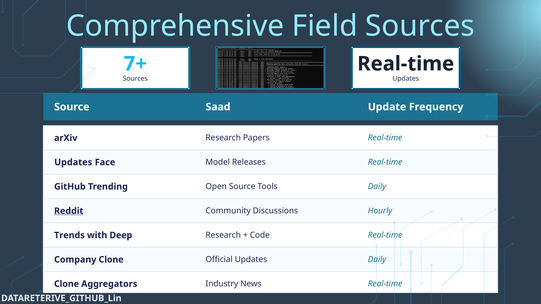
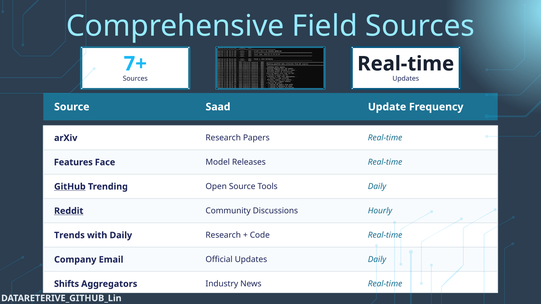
Updates: Updates -> Features (73, 162)
GitHub underline: none -> present (70, 187)
with Deep: Deep -> Daily (121, 235)
Company Clone: Clone -> Email (111, 260)
Clone: Clone -> Shifts (67, 284)
